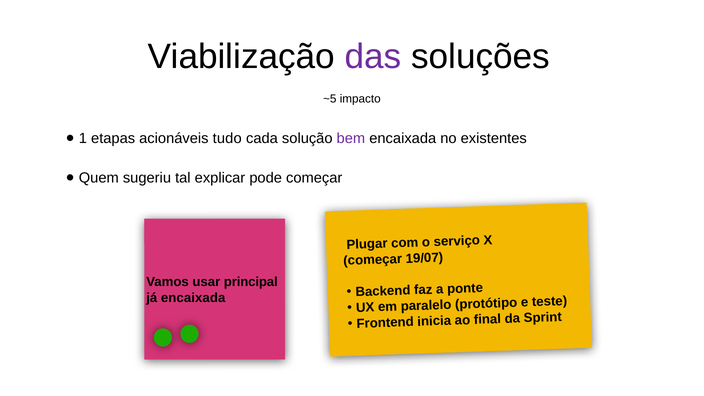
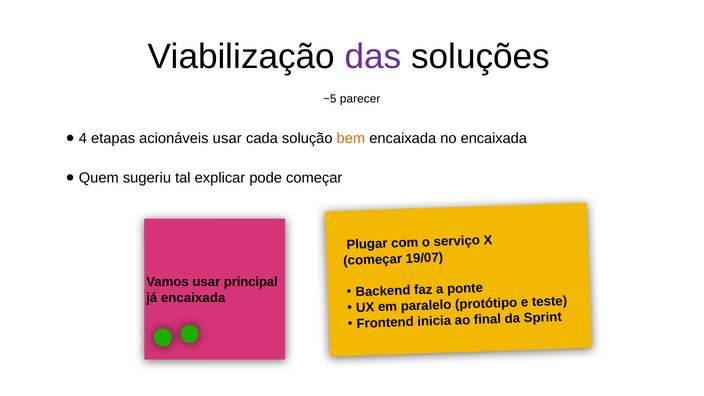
impacto: impacto -> parecer (360, 99)
1: 1 -> 4 (83, 138)
acionáveis tudo: tudo -> usar (227, 138)
bem colour: purple -> orange (351, 138)
no existentes: existentes -> encaixada (494, 138)
